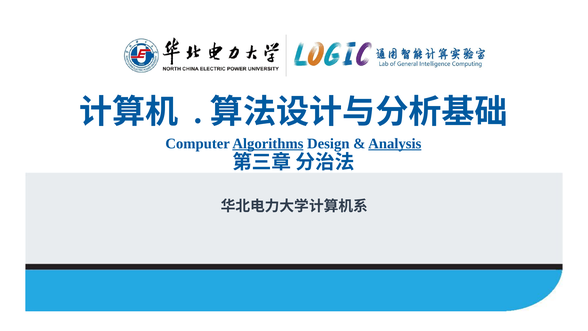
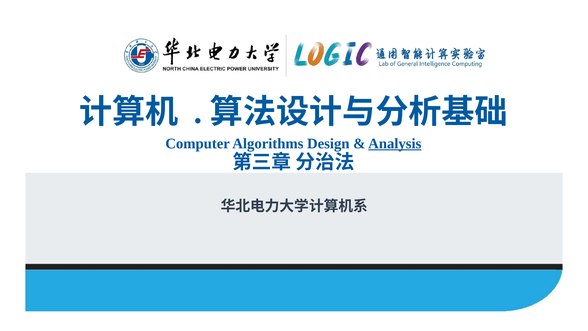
Algorithms underline: present -> none (268, 143)
